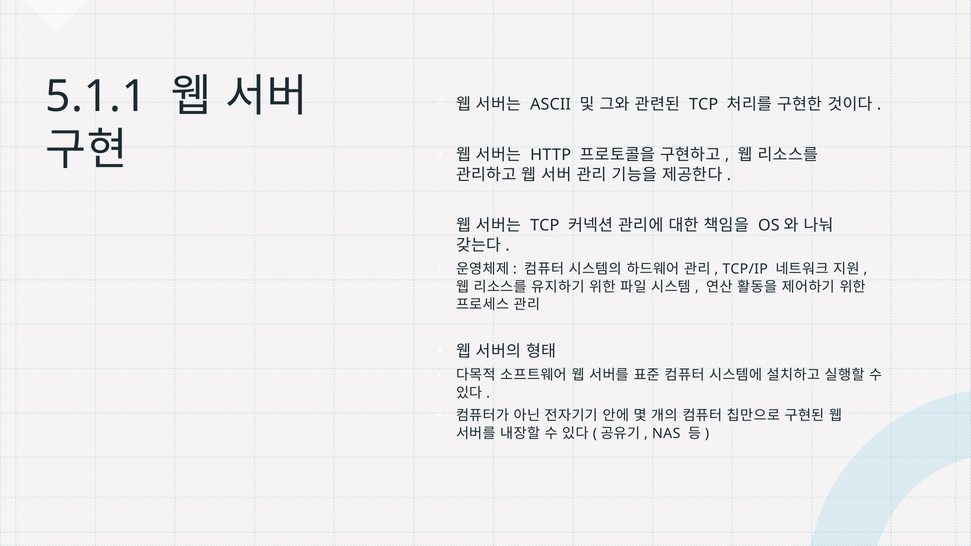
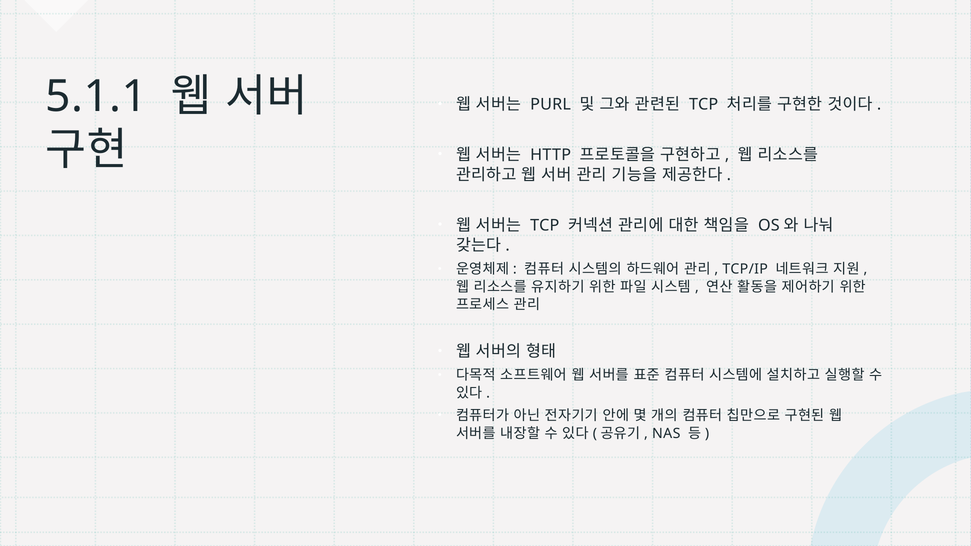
ASCII: ASCII -> PURL (551, 104)
